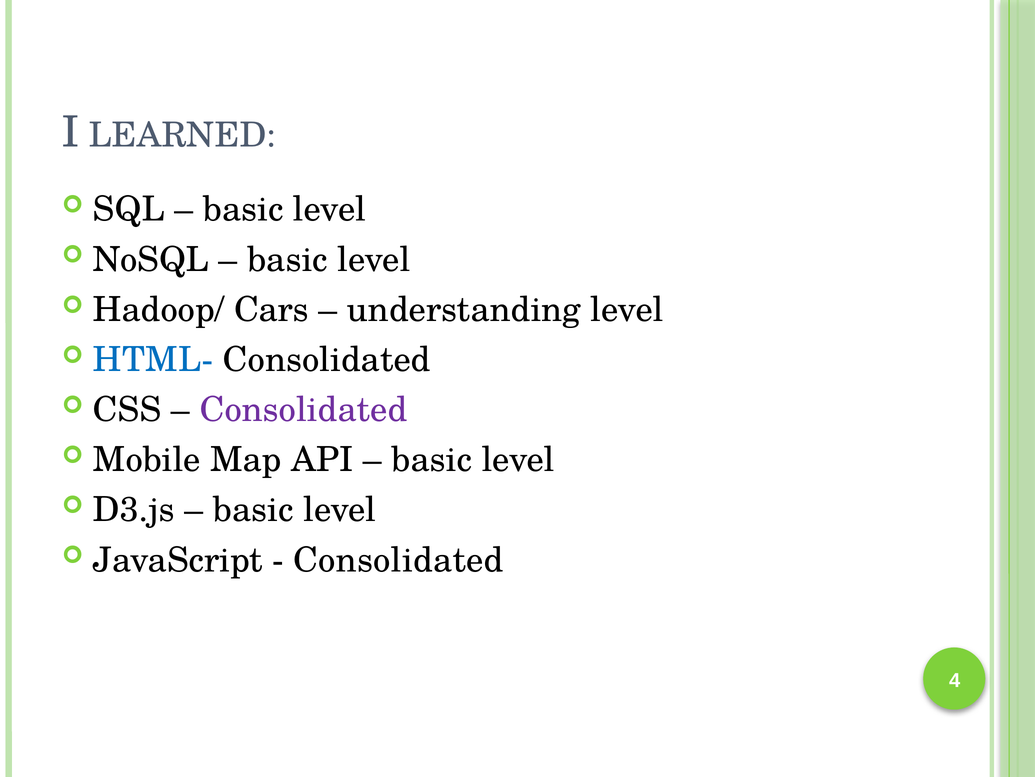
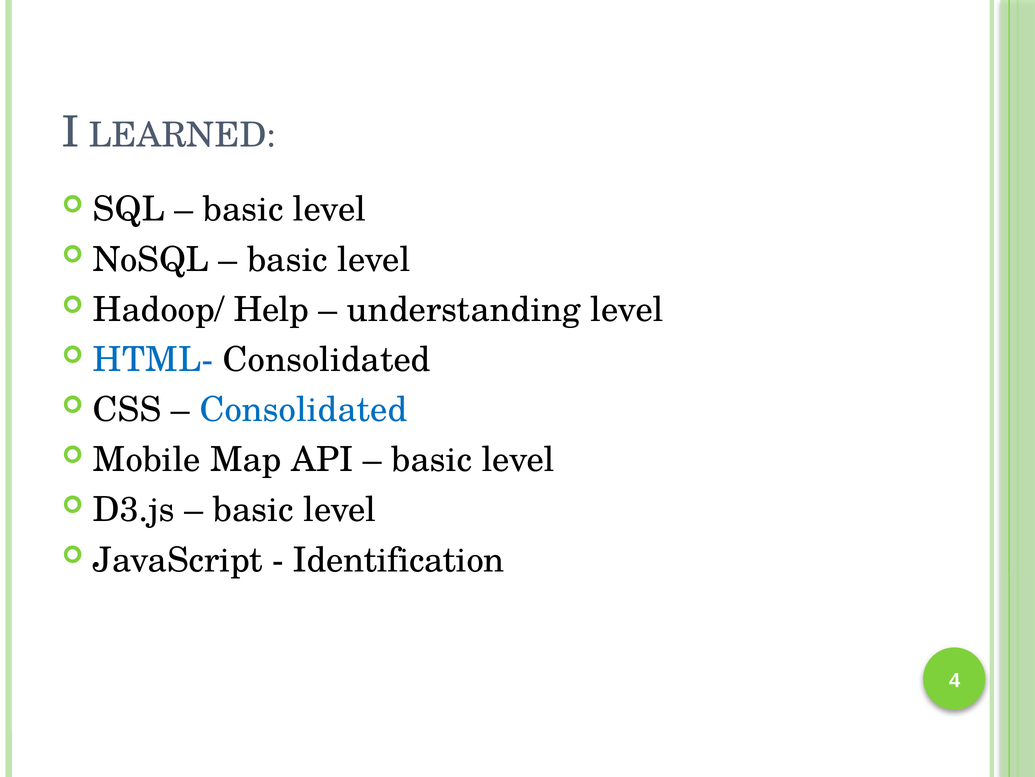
Cars: Cars -> Help (271, 309)
Consolidated colour: purple -> blue (303, 409)
Consolidated: Consolidated -> Identification (399, 560)
